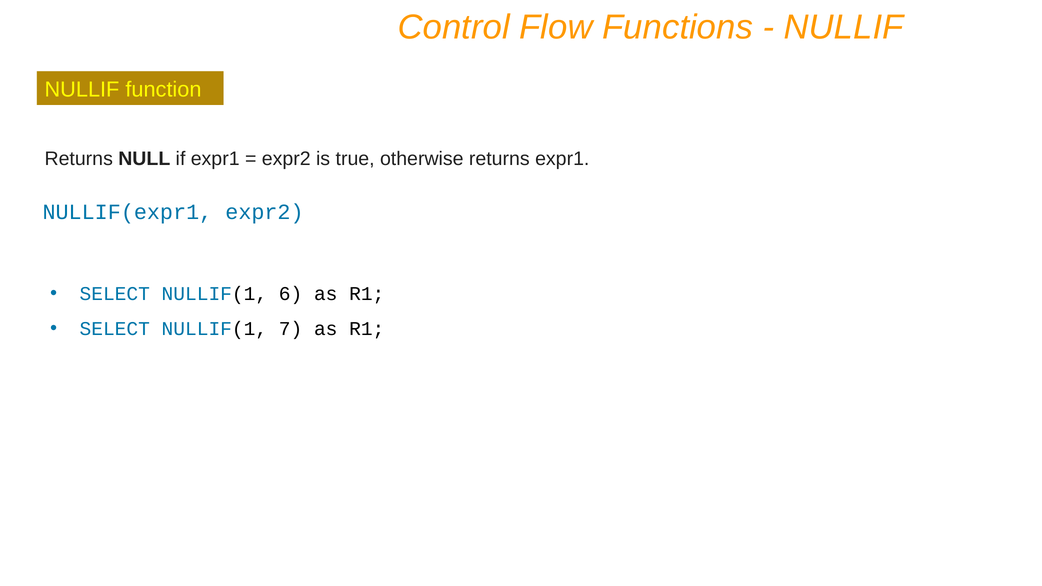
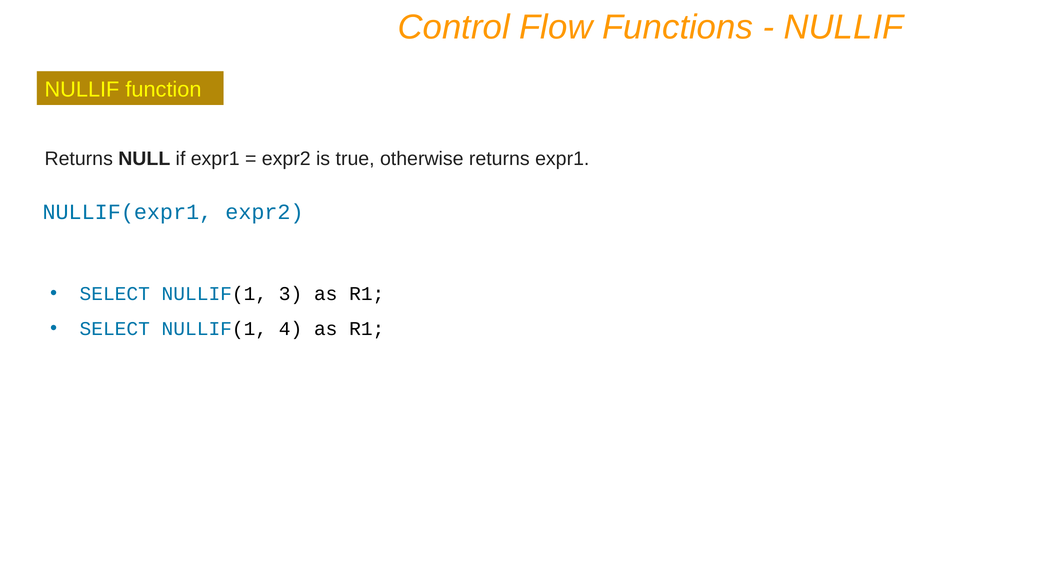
6: 6 -> 3 (291, 294)
7: 7 -> 4 (291, 329)
